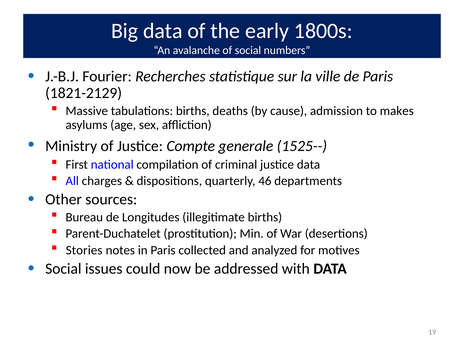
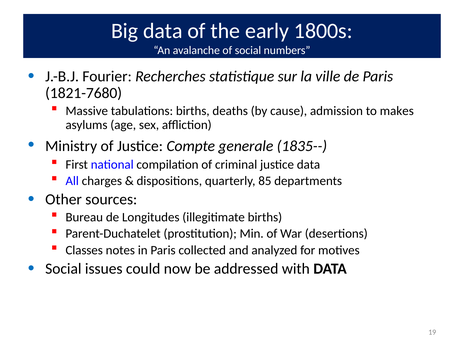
1821-2129: 1821-2129 -> 1821-7680 (84, 93)
1525--: 1525-- -> 1835-- (302, 146)
46: 46 -> 85 (265, 181)
Stories: Stories -> Classes (84, 250)
